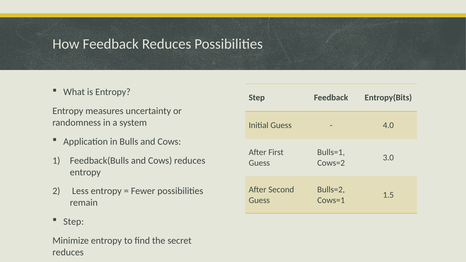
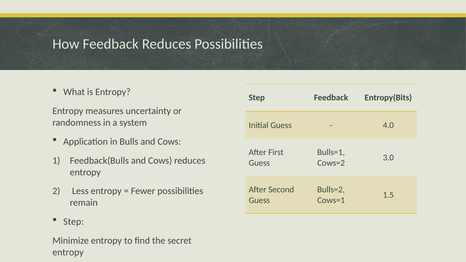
reduces: reduces -> entropy (68, 252)
